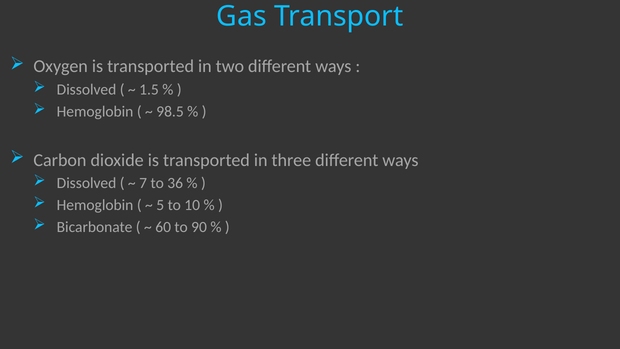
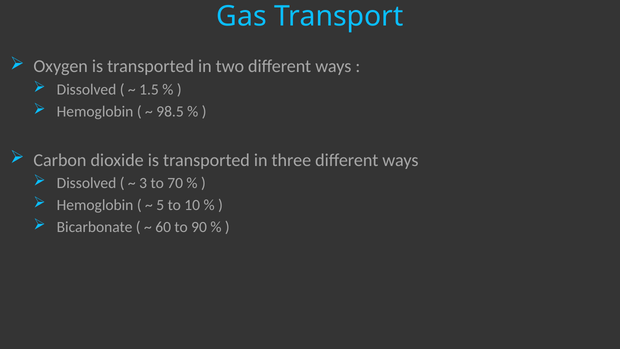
7: 7 -> 3 (143, 183)
36: 36 -> 70 (175, 183)
